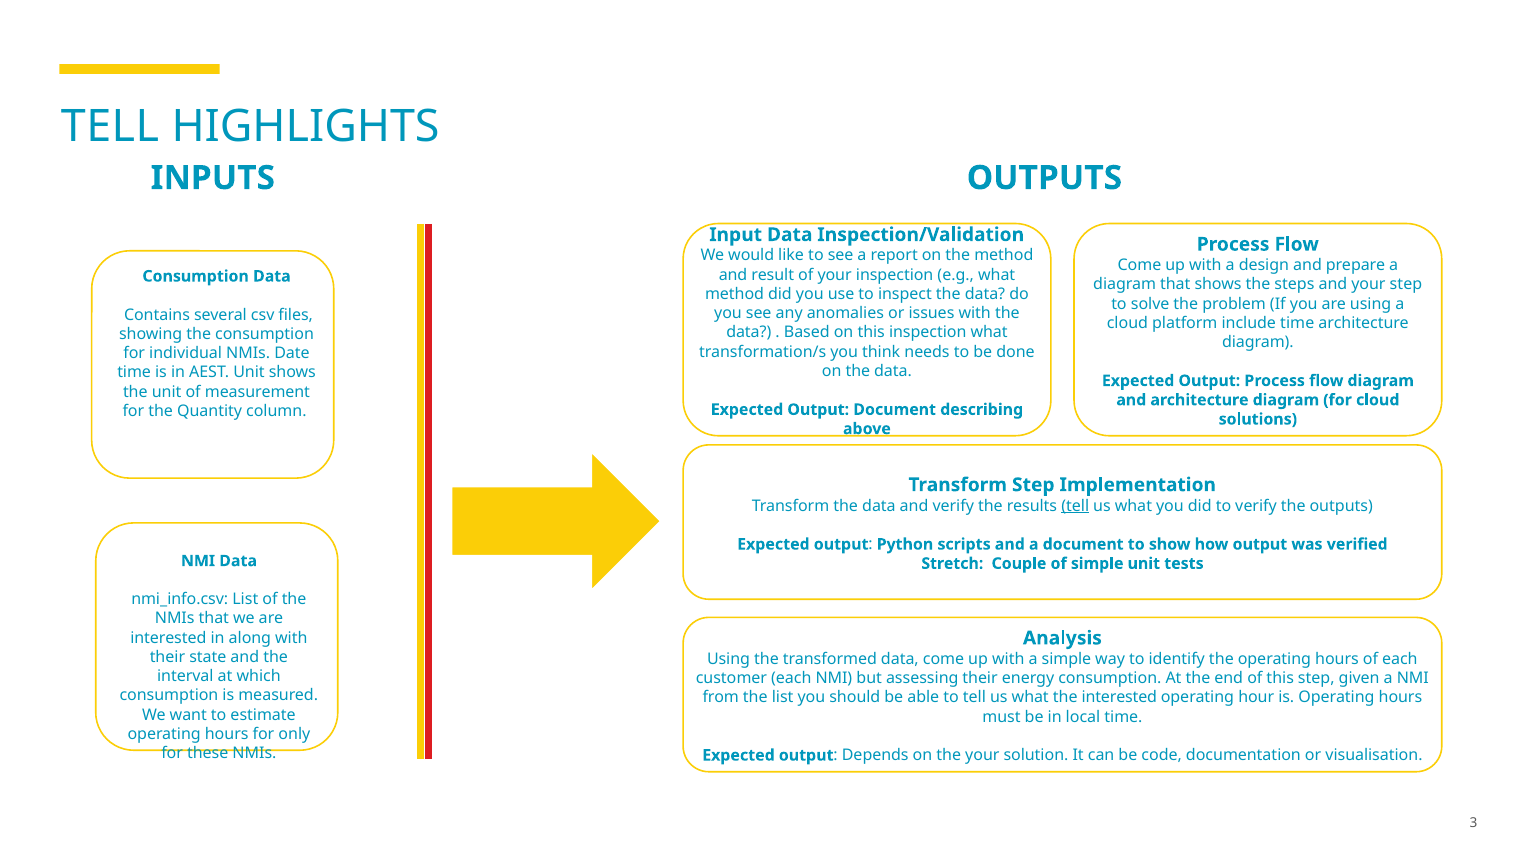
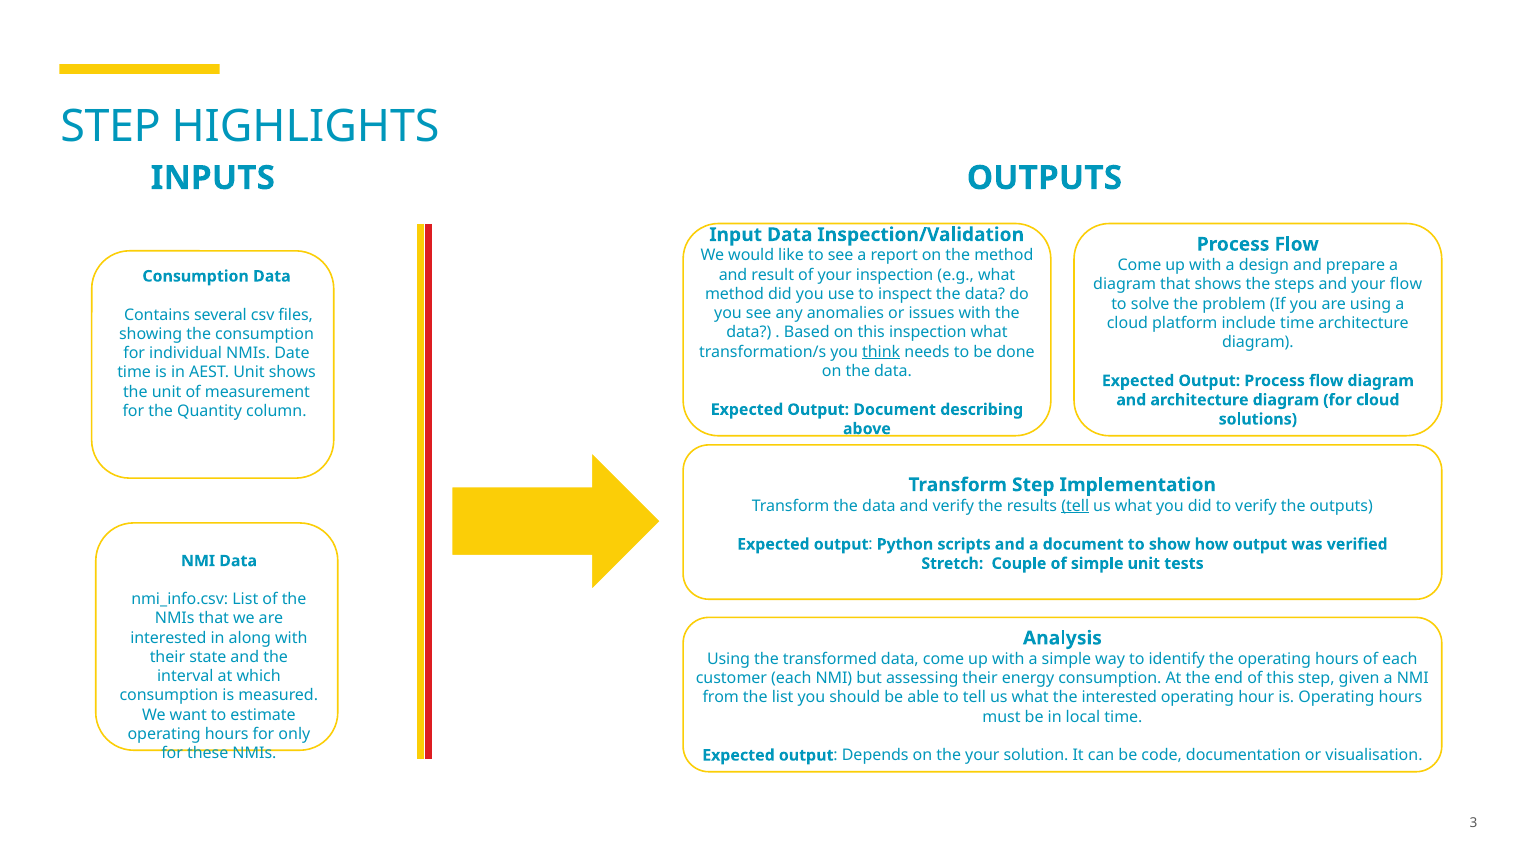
TELL: TELL -> STEP (111, 127)
your step: step -> flow (1406, 285)
think underline: none -> present (881, 352)
